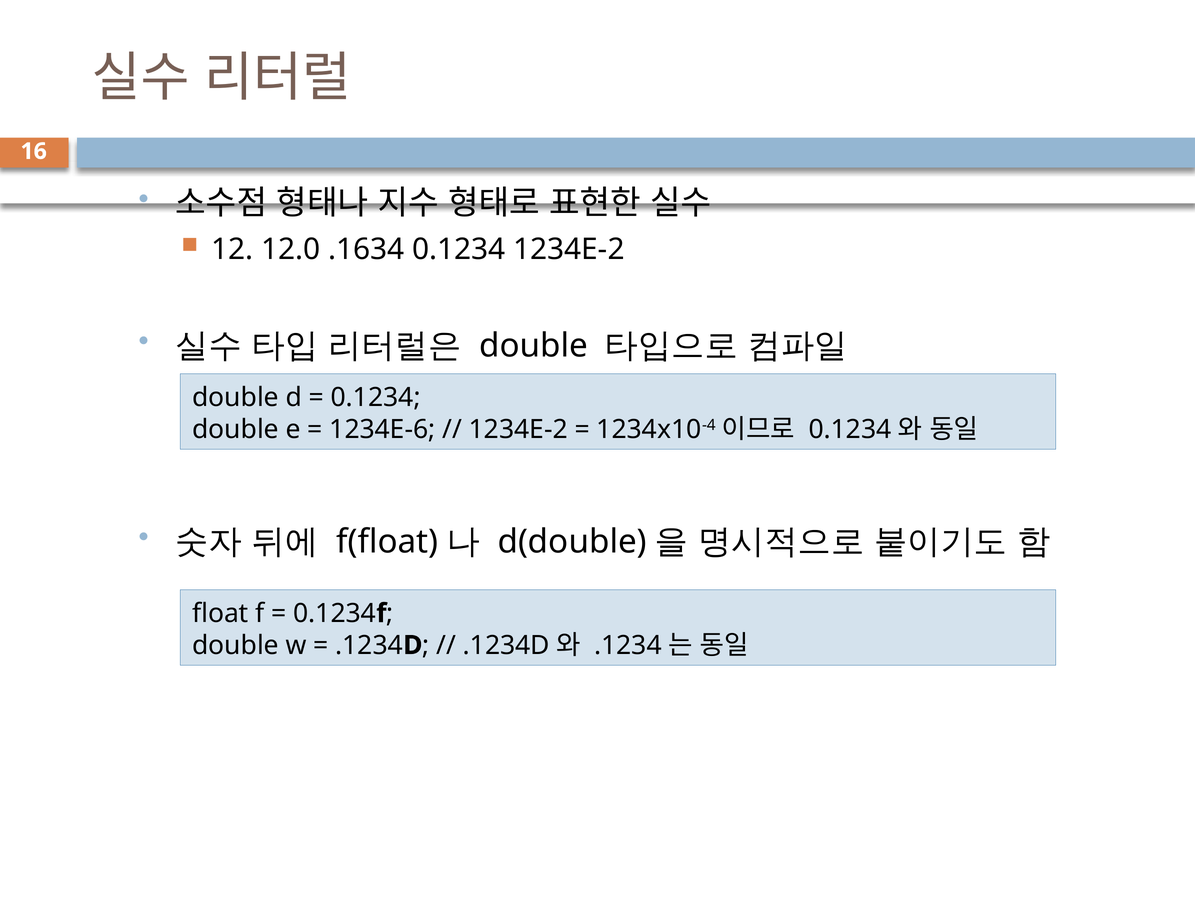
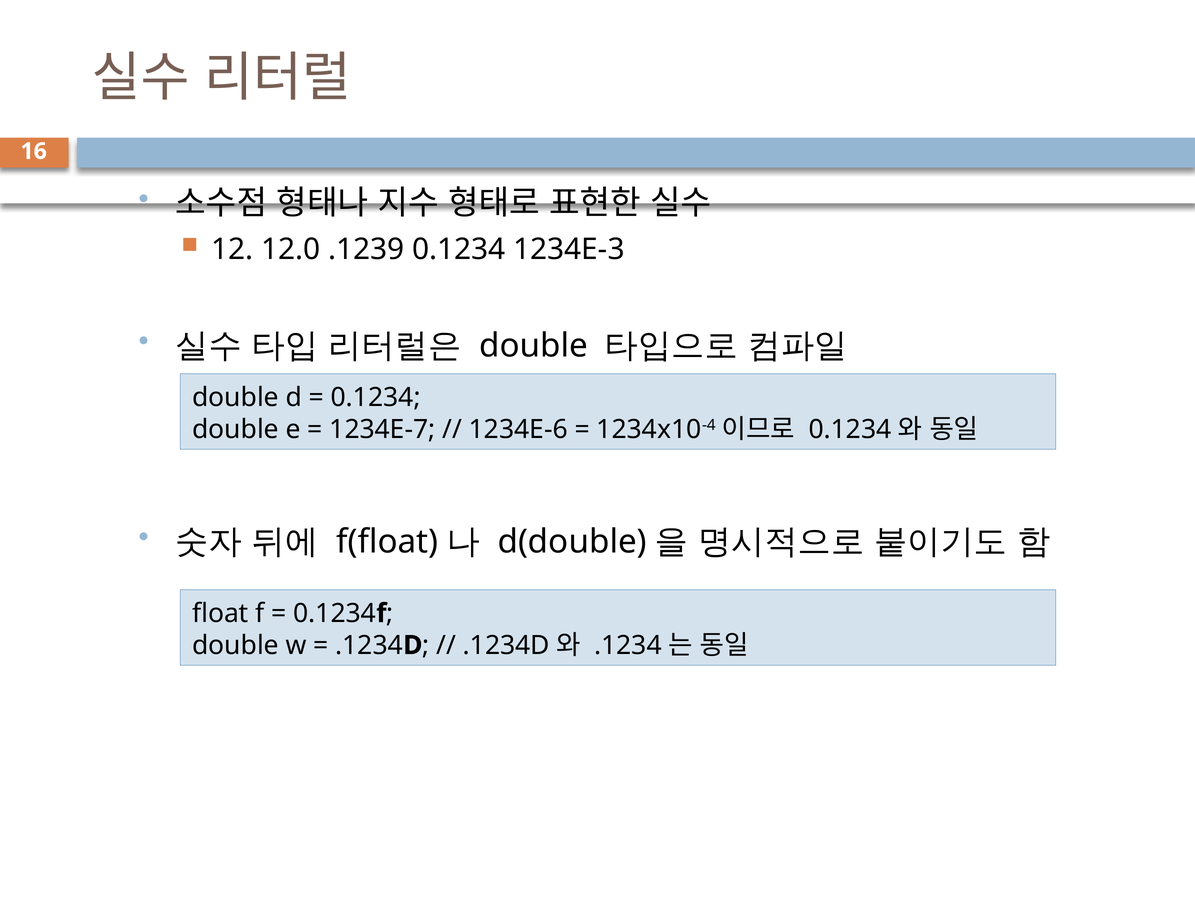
.1634: .1634 -> .1239 (366, 249)
0.1234 1234E-2: 1234E-2 -> 1234E-3 (569, 249)
1234E-6: 1234E-6 -> 1234E-7 (382, 429)
1234E-2: 1234E-2 -> 1234E-6 (518, 429)
